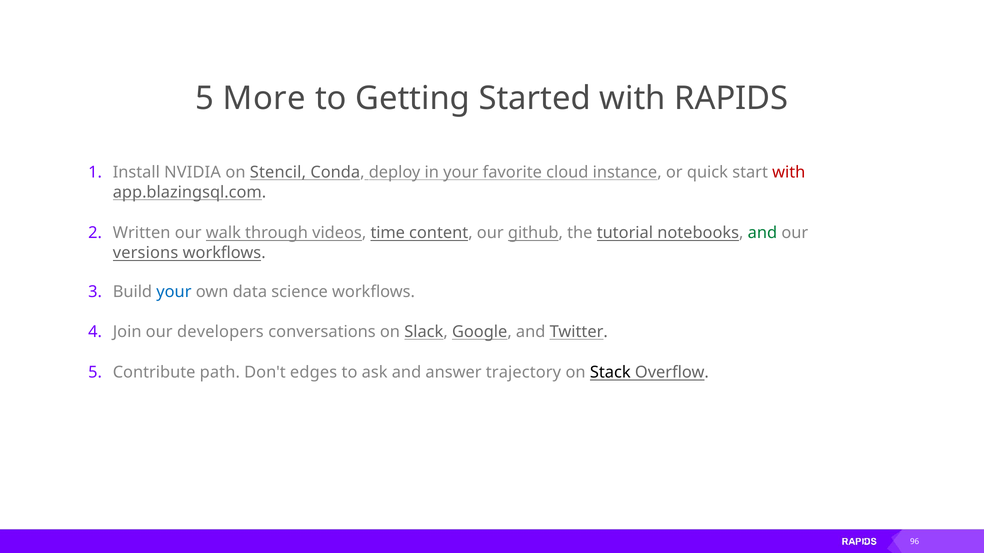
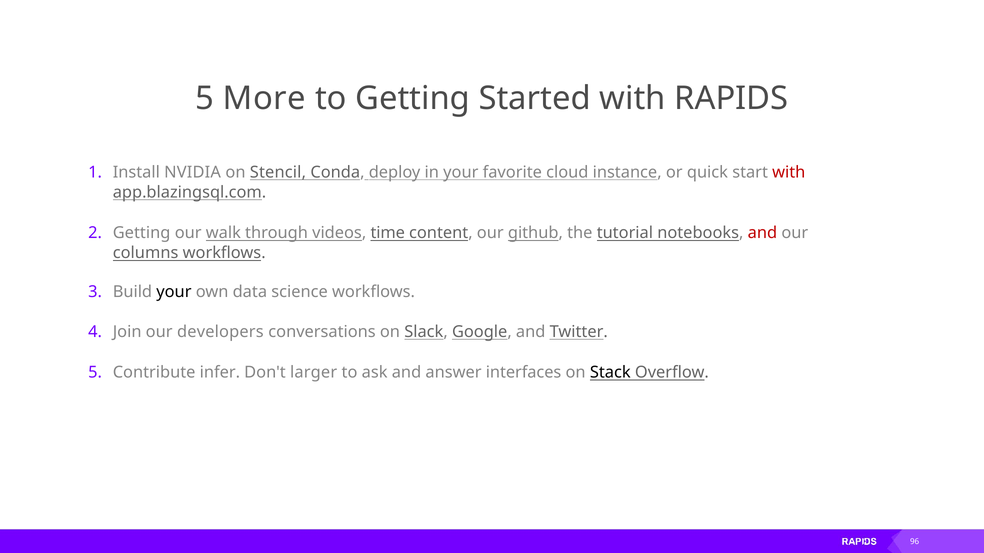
Written: Written -> Getting (142, 233)
and colour: green -> red (762, 233)
versions: versions -> columns (146, 253)
your colour: blue -> black (174, 292)
path: path -> infer (220, 373)
edges: edges -> larger (314, 373)
trajectory: trajectory -> interfaces (524, 373)
